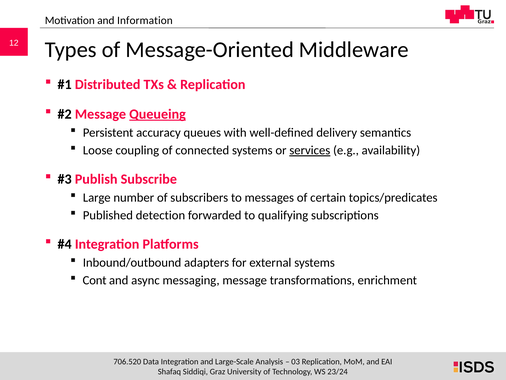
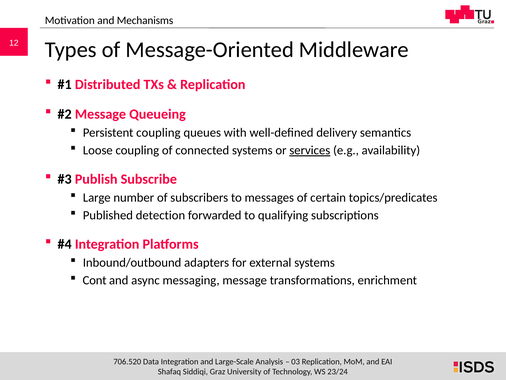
Information: Information -> Mechanisms (145, 21)
Queueing underline: present -> none (157, 114)
Persistent accuracy: accuracy -> coupling (158, 132)
